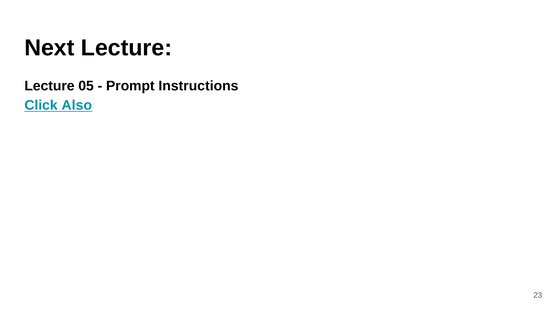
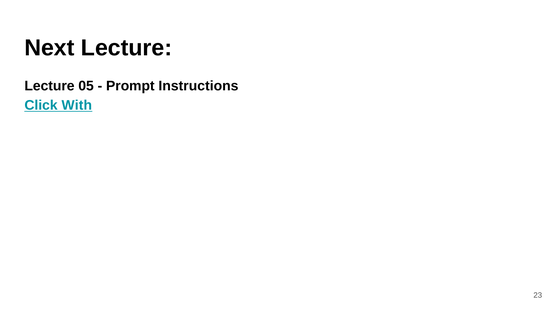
Also: Also -> With (77, 105)
